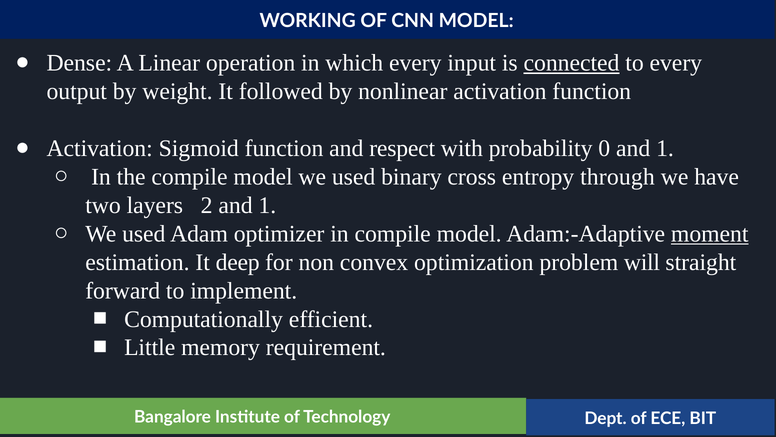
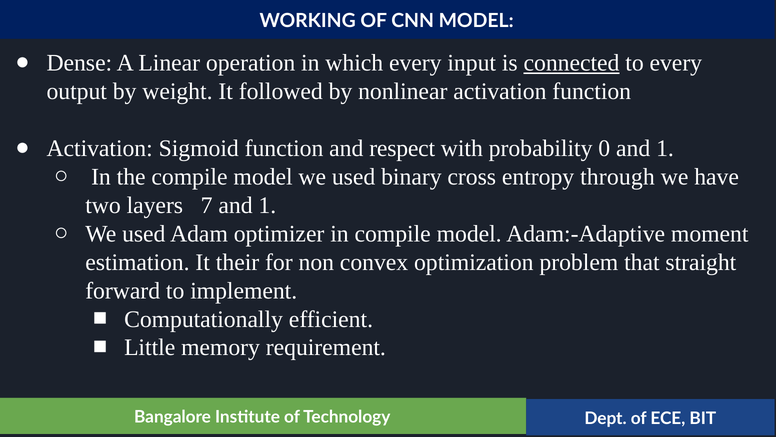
2: 2 -> 7 (207, 205)
moment underline: present -> none (710, 234)
deep: deep -> their (238, 262)
will: will -> that (642, 262)
